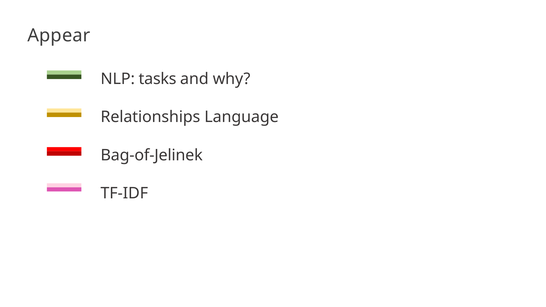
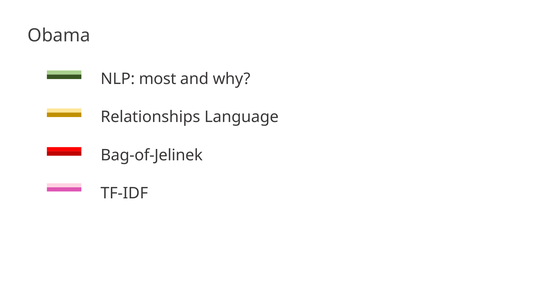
Appear: Appear -> Obama (59, 35)
tasks: tasks -> most (158, 79)
